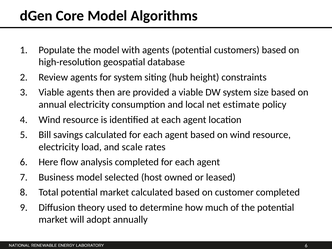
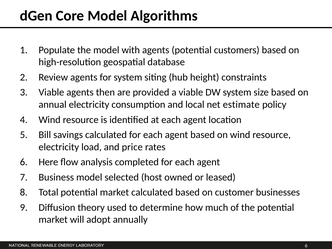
scale: scale -> price (132, 147)
customer completed: completed -> businesses (278, 192)
